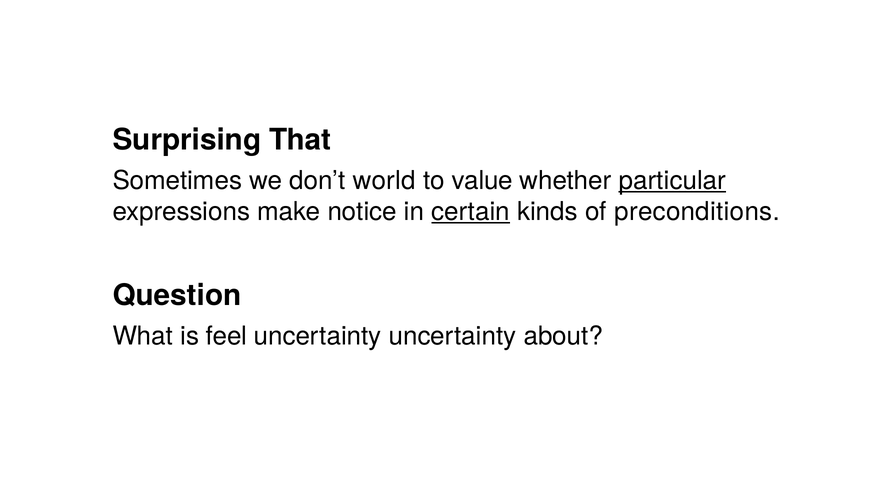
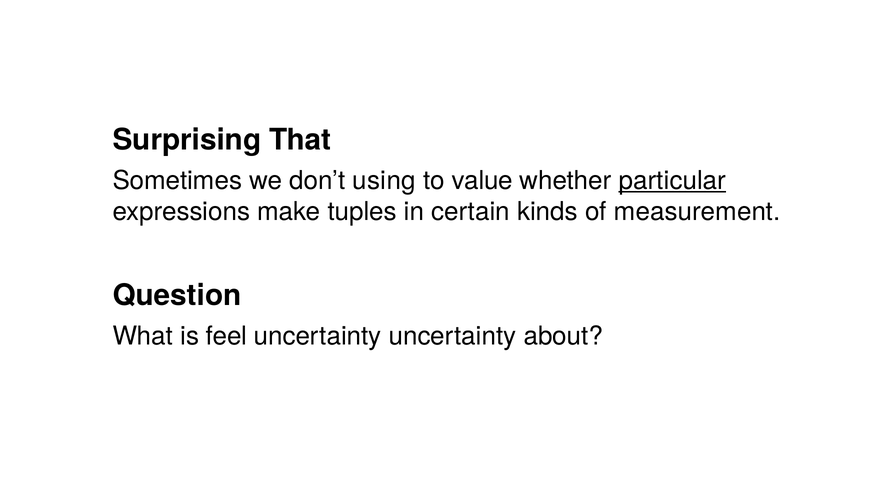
world: world -> using (384, 180)
notice: notice -> tuples (362, 212)
certain underline: present -> none (471, 212)
preconditions: preconditions -> measurement (697, 212)
